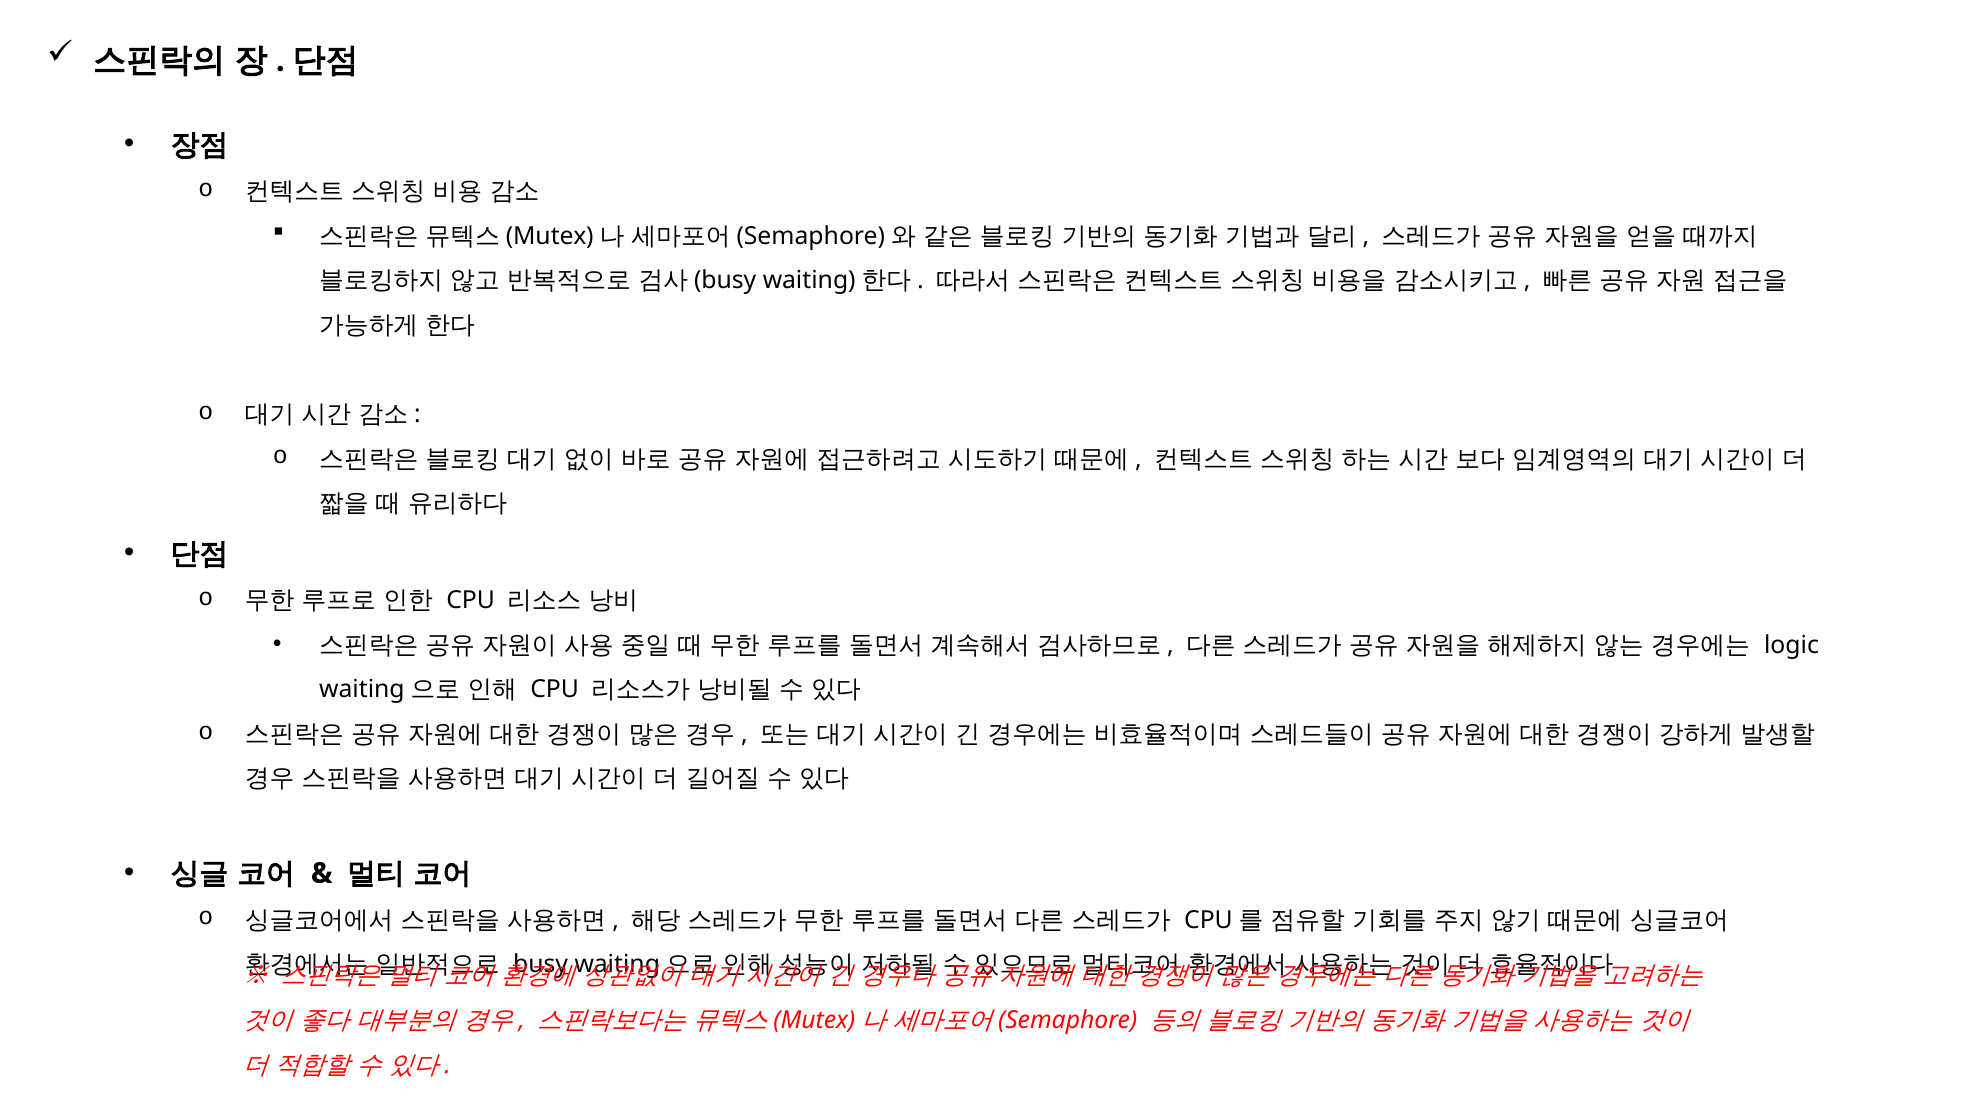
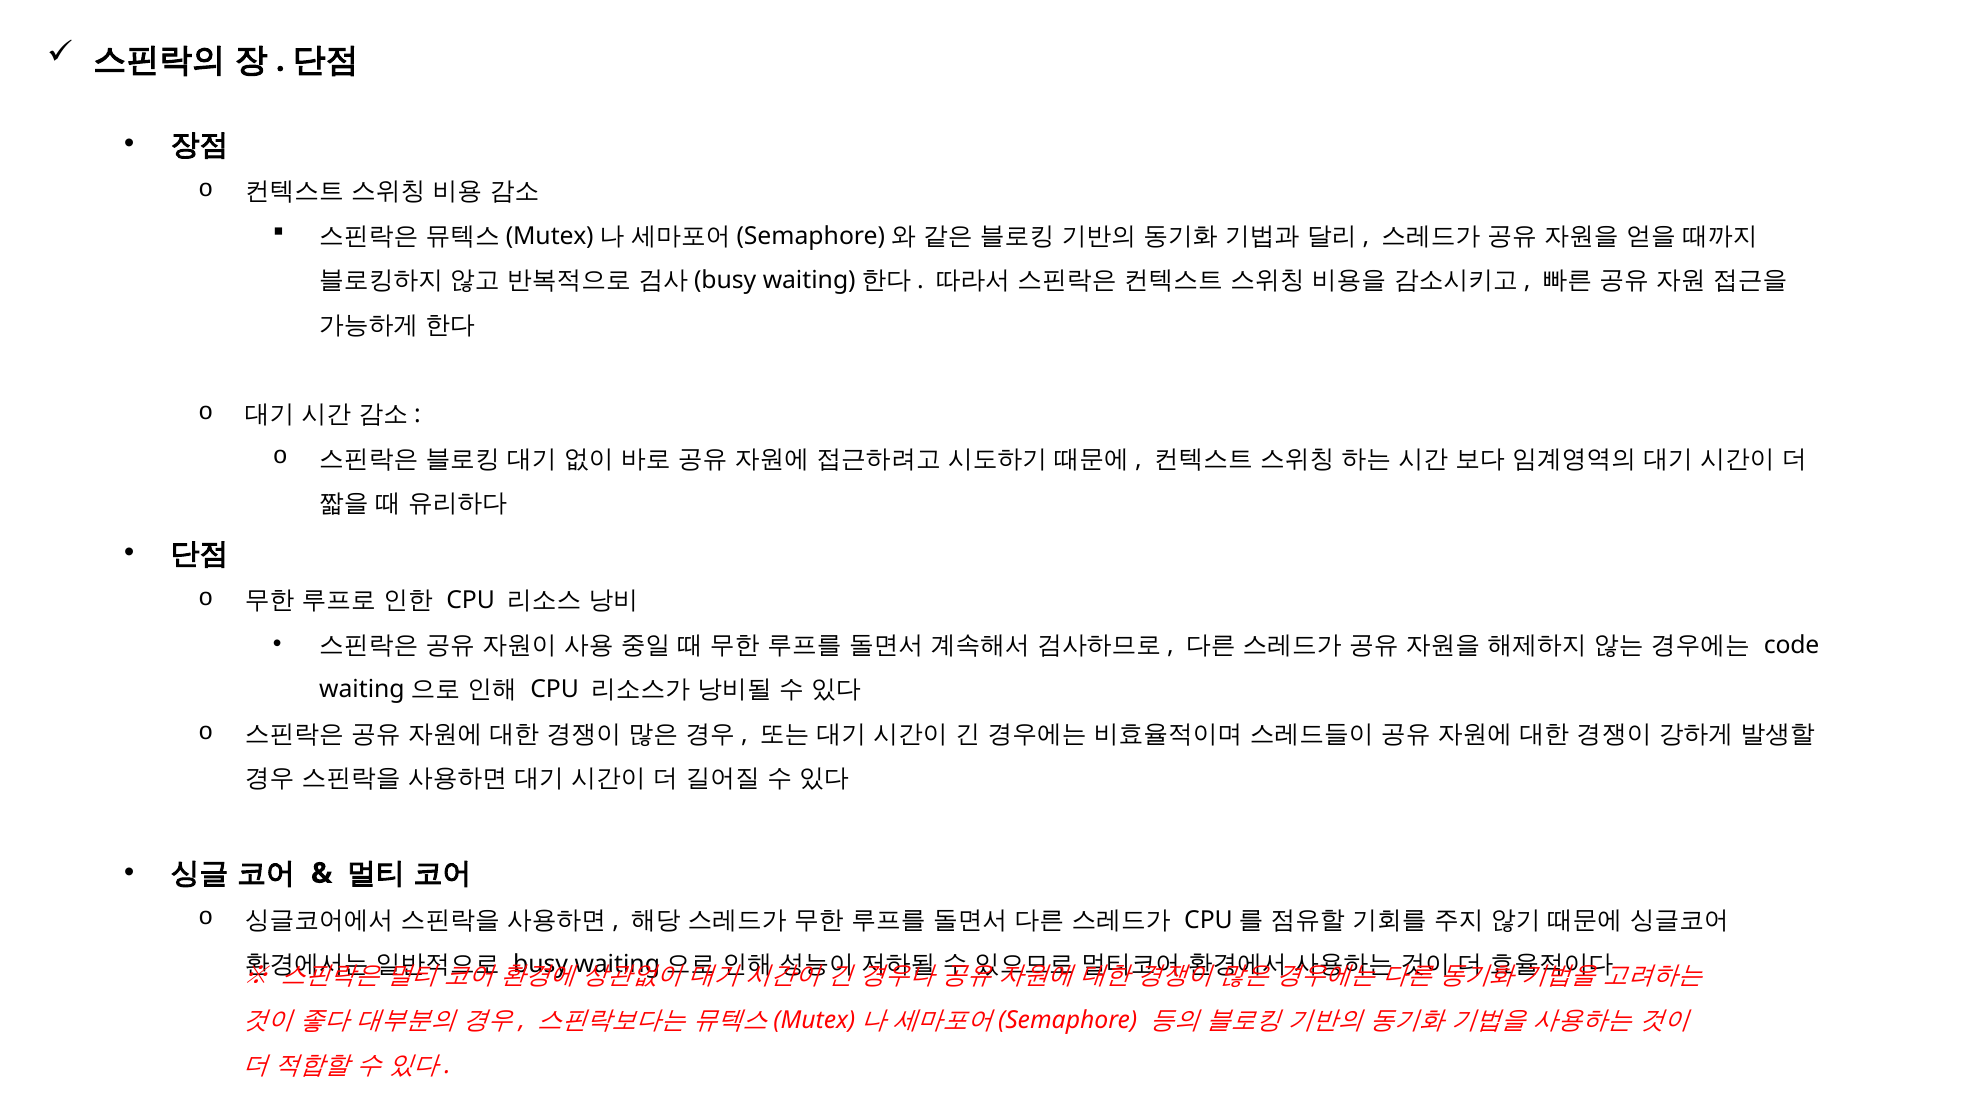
logic: logic -> code (1792, 645)
